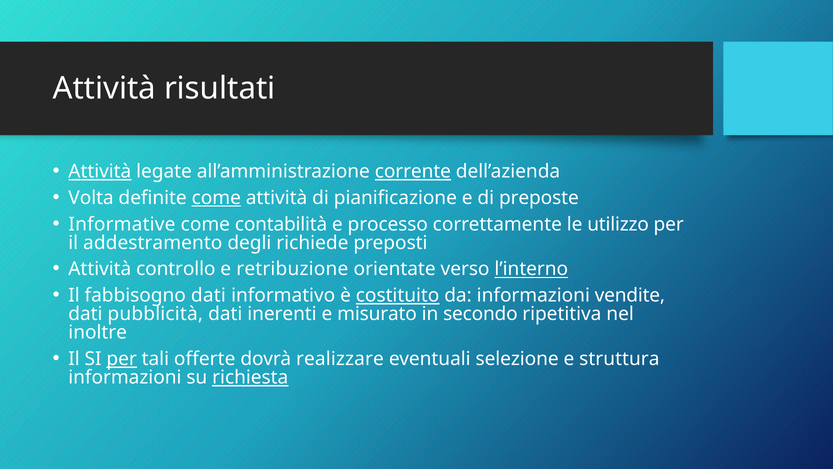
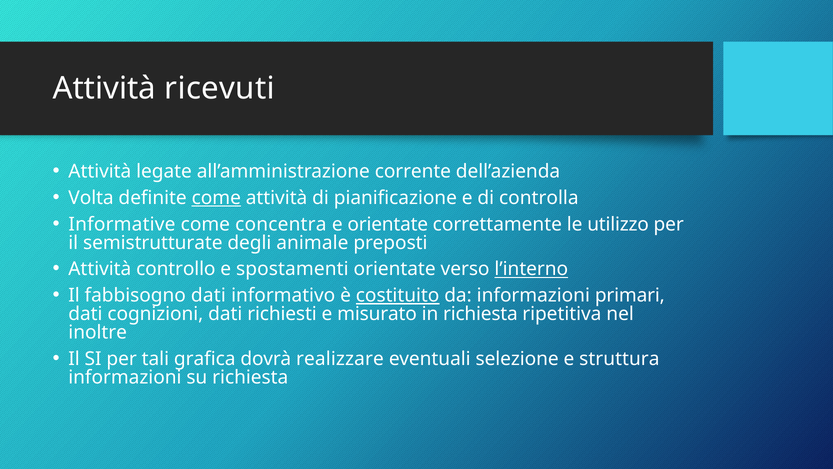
risultati: risultati -> ricevuti (220, 88)
Attività underline: present -> none (100, 171)
corrente underline: present -> none (413, 171)
preposte: preposte -> controlla (539, 198)
contabilità: contabilità -> concentra (281, 224)
e processo: processo -> orientate (388, 224)
addestramento: addestramento -> semistrutturate (153, 243)
richiede: richiede -> animale (312, 243)
retribuzione: retribuzione -> spostamenti (292, 269)
vendite: vendite -> primari (630, 295)
pubblicità: pubblicità -> cognizioni (155, 314)
inerenti: inerenti -> richiesti (282, 314)
in secondo: secondo -> richiesta (480, 314)
per underline: present -> none (122, 359)
offerte: offerte -> grafica (205, 359)
richiesta underline: present -> none (250, 377)
